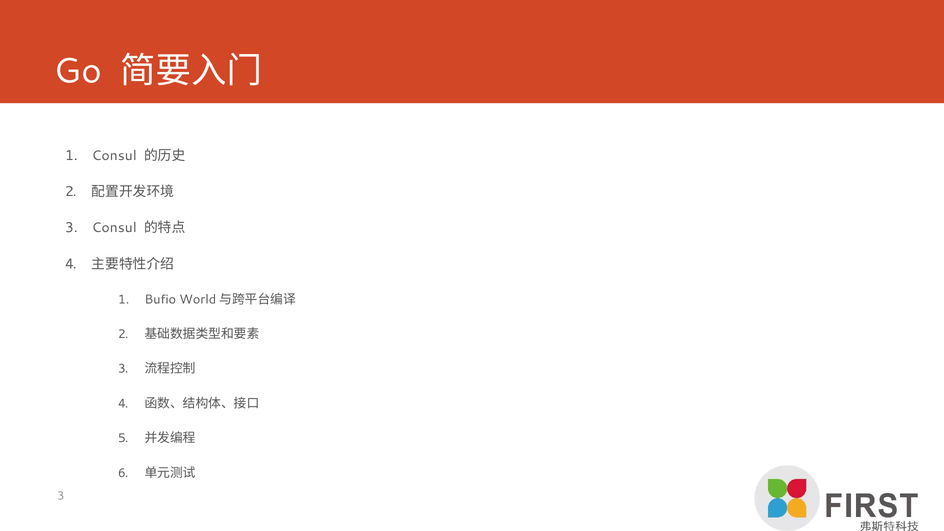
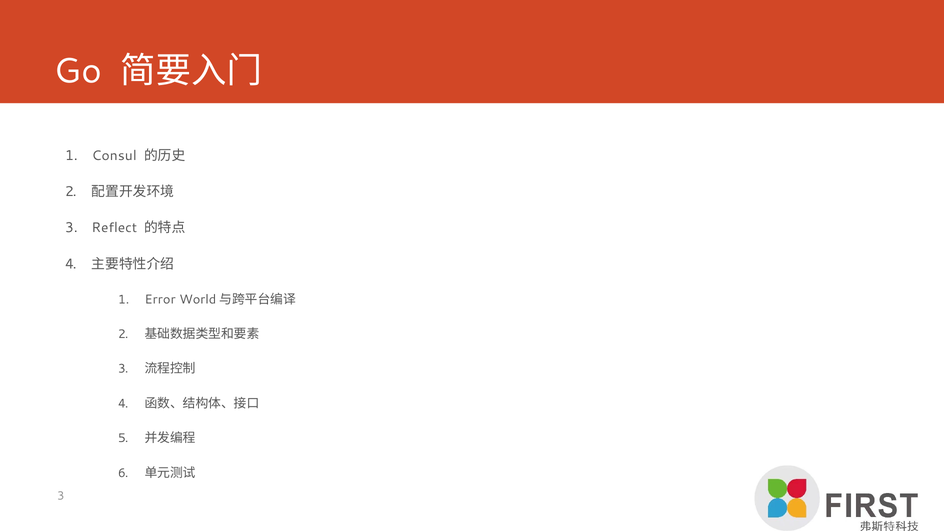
3 Consul: Consul -> Reflect (114, 228)
Bufio: Bufio -> Error (160, 299)
